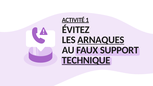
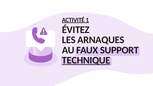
ARNAQUES underline: present -> none (101, 40)
